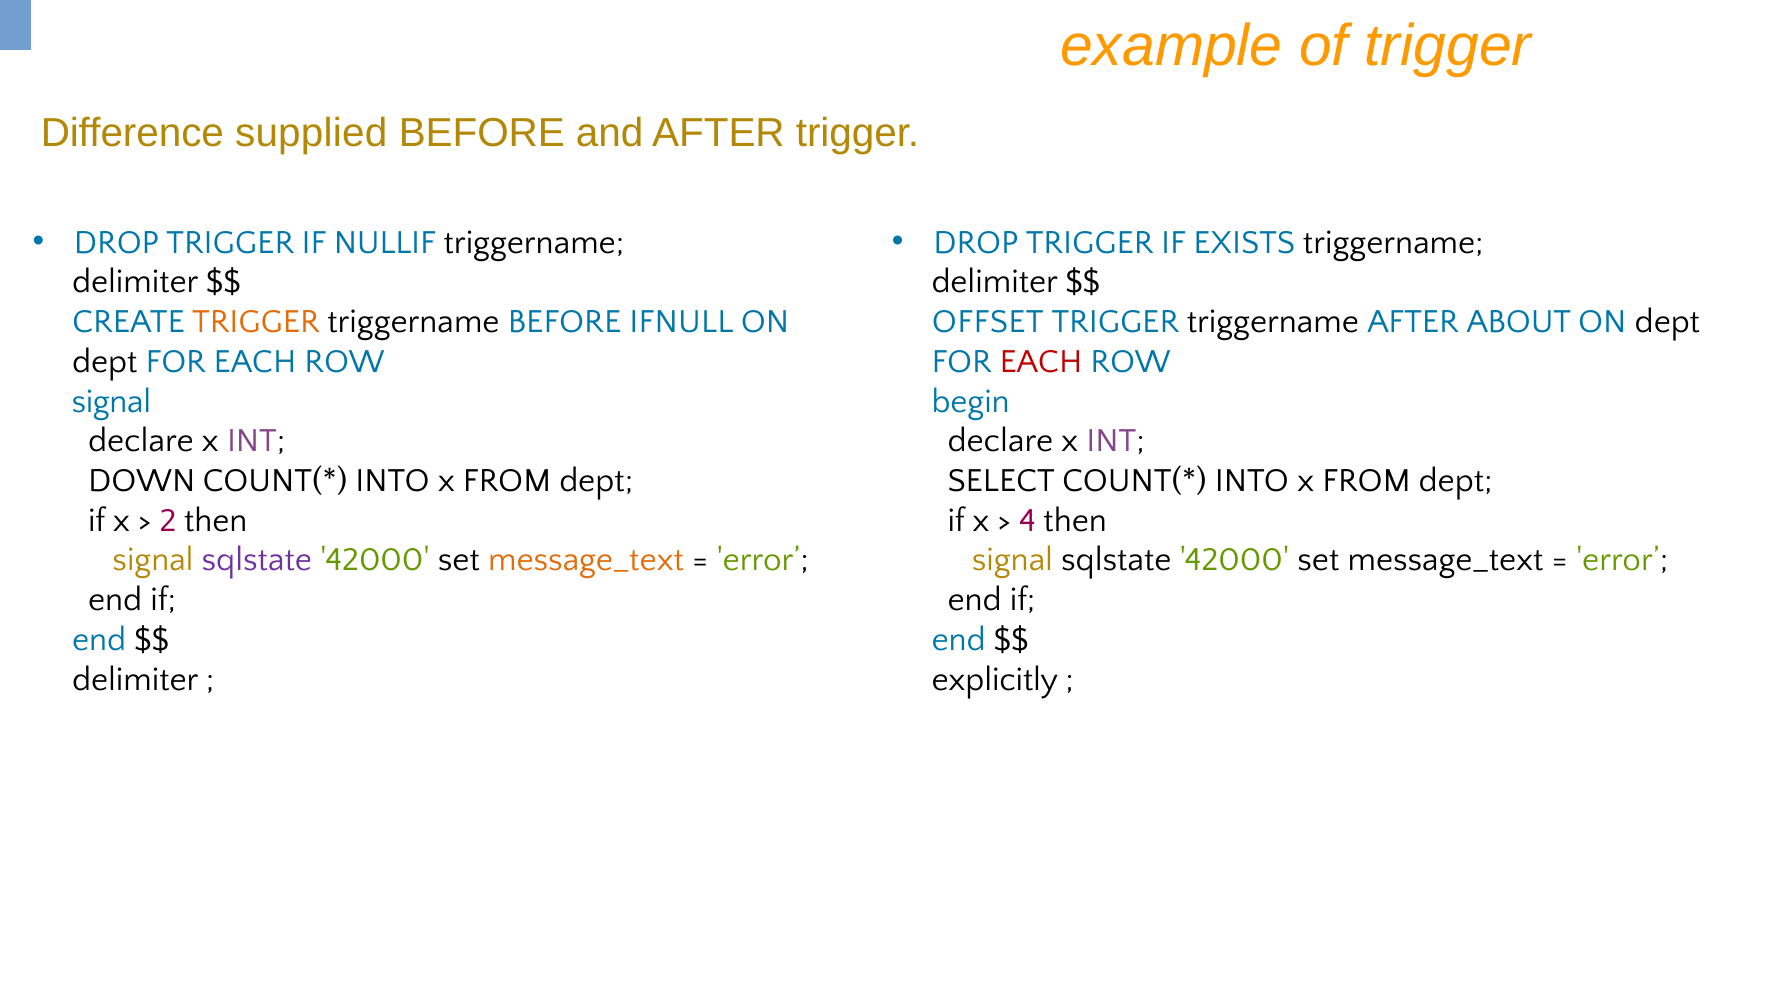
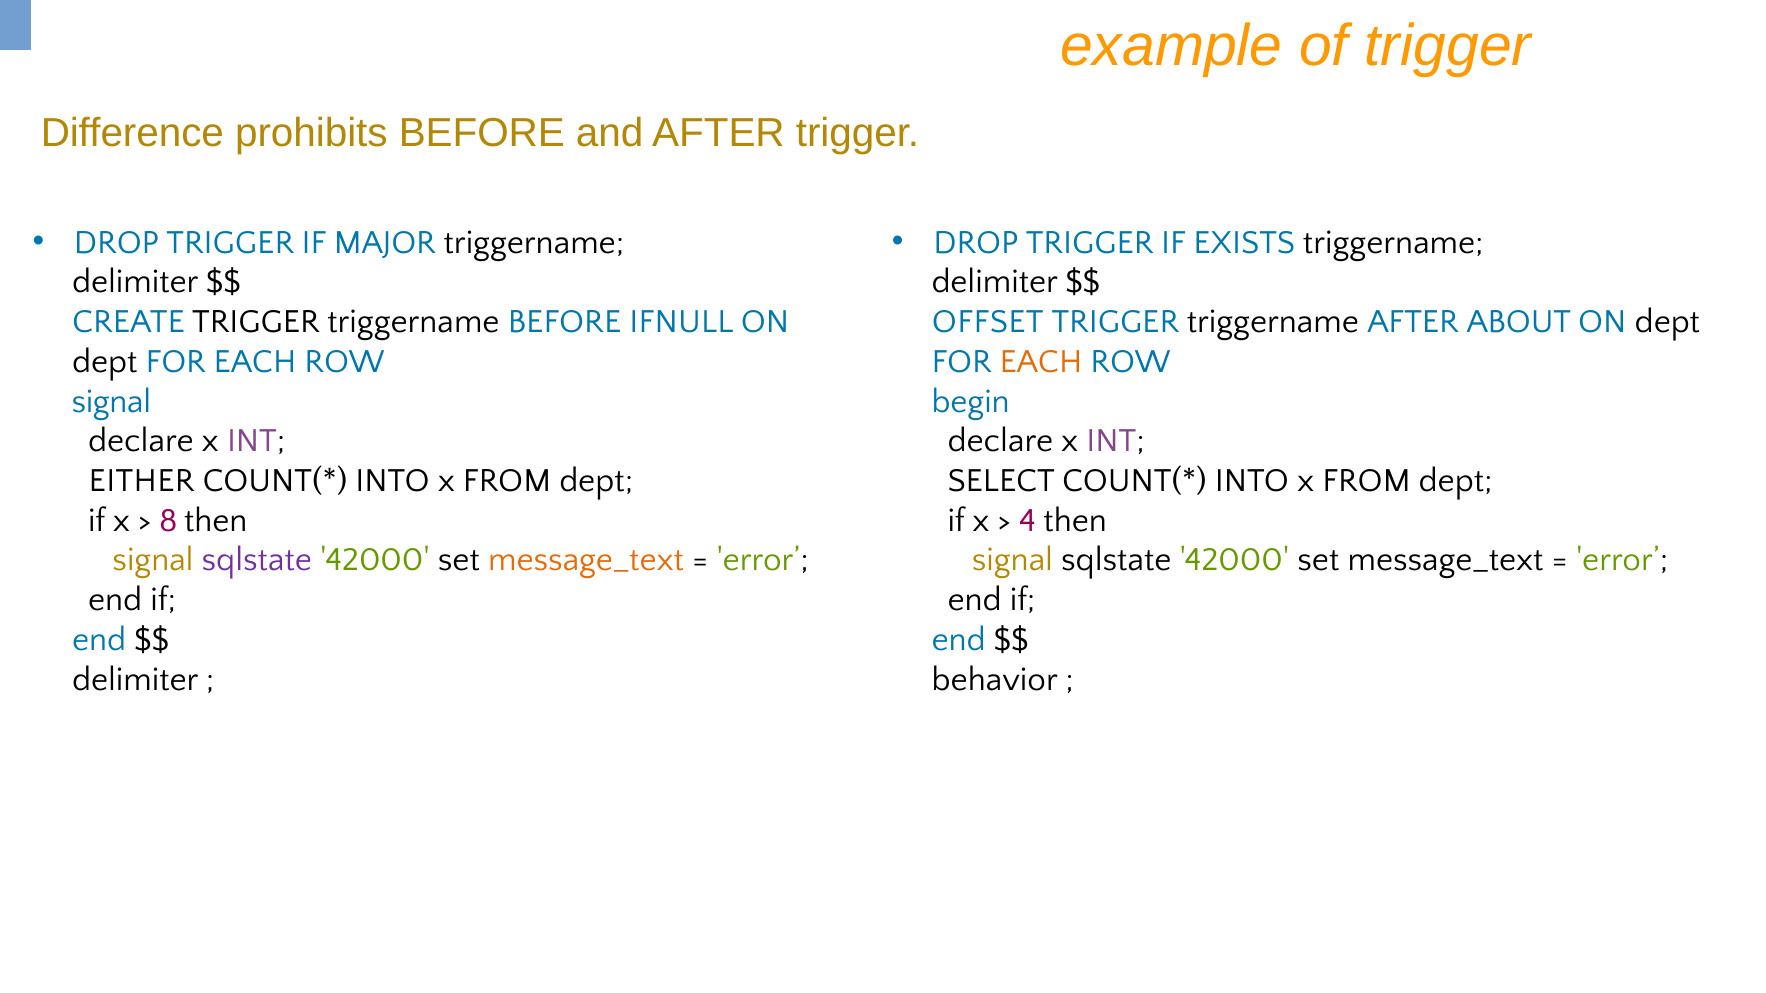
supplied: supplied -> prohibits (311, 133)
NULLIF: NULLIF -> MAJOR (385, 242)
TRIGGER colour: orange -> black (256, 322)
EACH colour: red -> orange (1041, 362)
DOWN: DOWN -> EITHER (142, 481)
2: 2 -> 8 (168, 521)
explicitly: explicitly -> behavior (995, 679)
